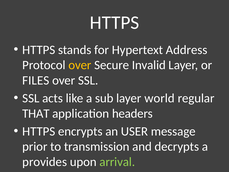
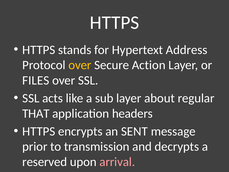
Invalid: Invalid -> Action (149, 65)
world: world -> about (160, 98)
USER: USER -> SENT (134, 131)
provides: provides -> reserved (45, 162)
arrival colour: light green -> pink (117, 162)
